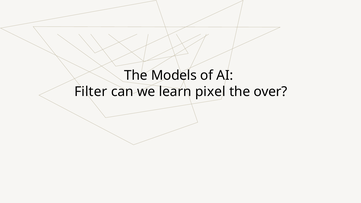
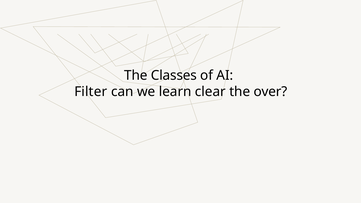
Models: Models -> Classes (174, 75)
pixel: pixel -> clear (210, 92)
